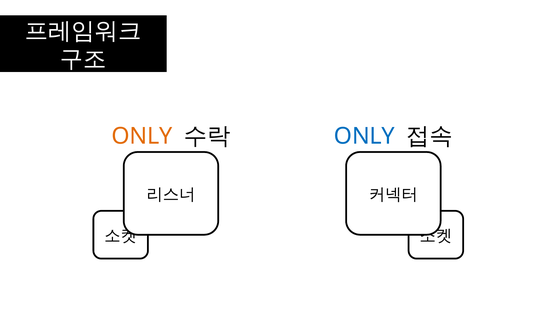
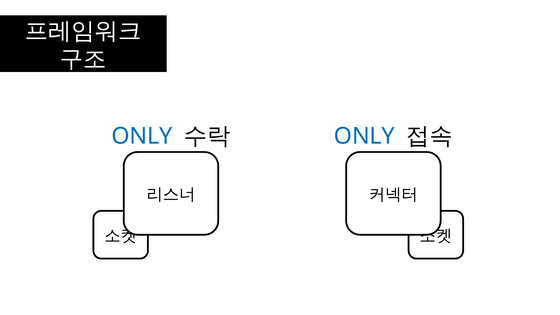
ONLY colour: orange -> blue (142, 136)
